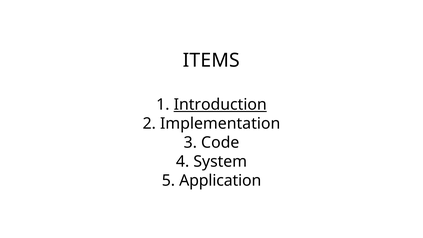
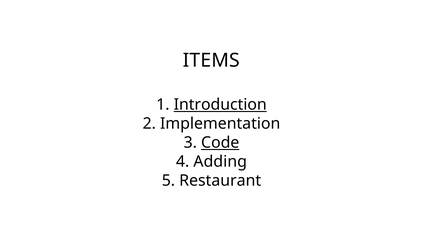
Code underline: none -> present (220, 143)
System: System -> Adding (220, 162)
Application: Application -> Restaurant (220, 181)
